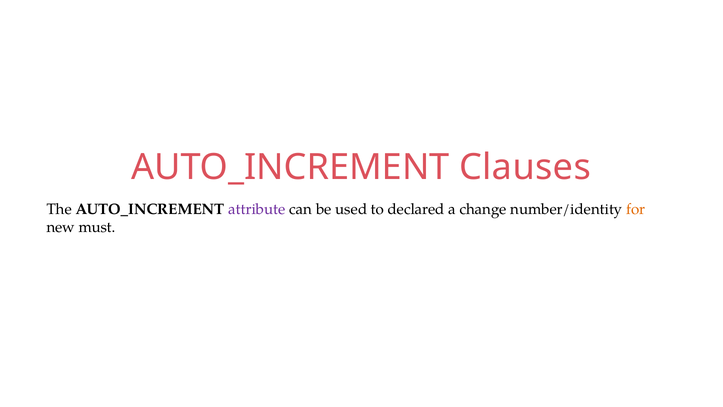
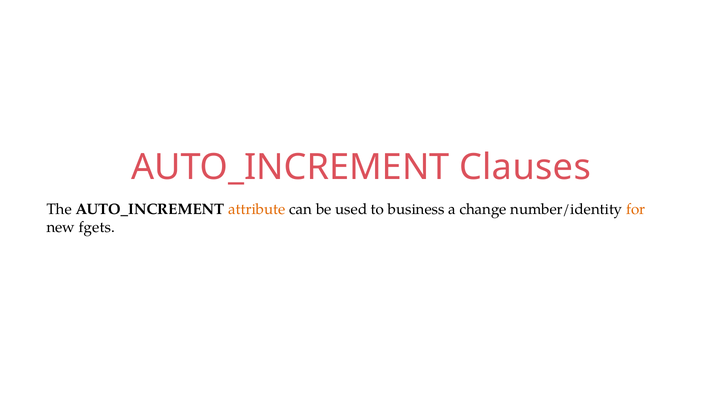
attribute colour: purple -> orange (257, 209)
declared: declared -> business (416, 209)
must: must -> fgets (97, 227)
